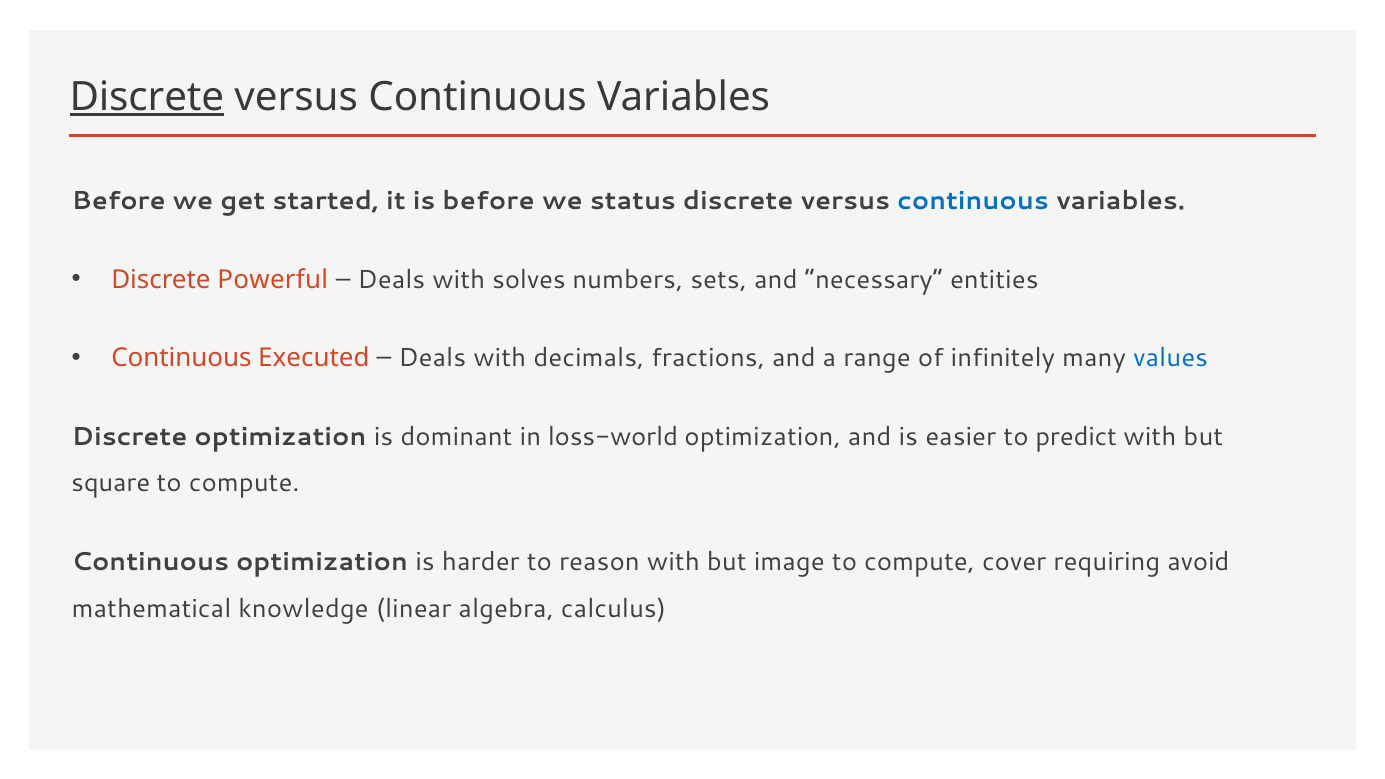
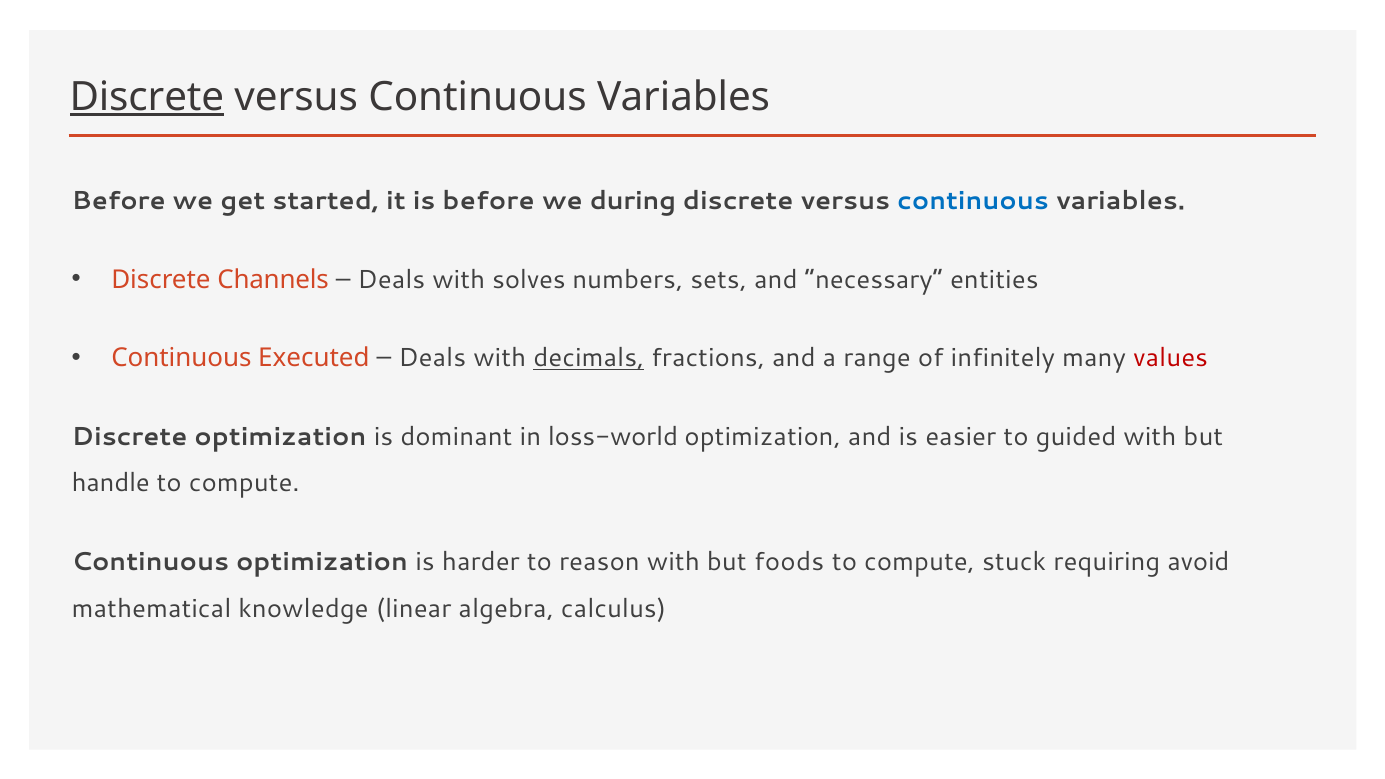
status: status -> during (633, 201)
Powerful: Powerful -> Channels (273, 280)
decimals underline: none -> present (589, 358)
values colour: blue -> red (1171, 358)
predict: predict -> guided (1076, 437)
square: square -> handle (111, 483)
image: image -> foods (789, 562)
cover: cover -> stuck (1014, 562)
